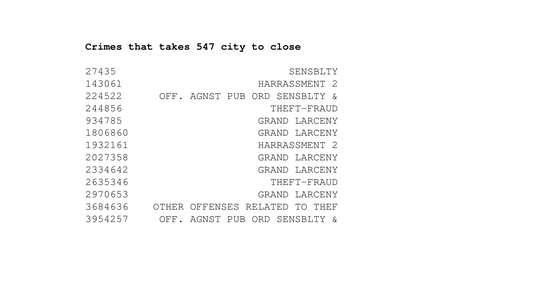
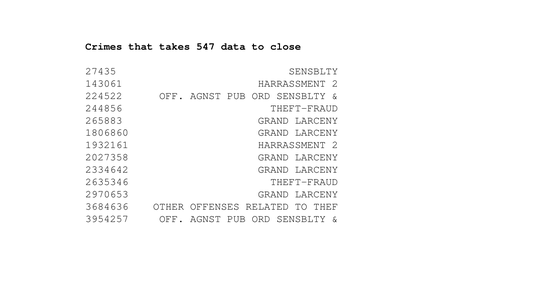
city: city -> data (233, 46)
934785: 934785 -> 265883 (104, 120)
